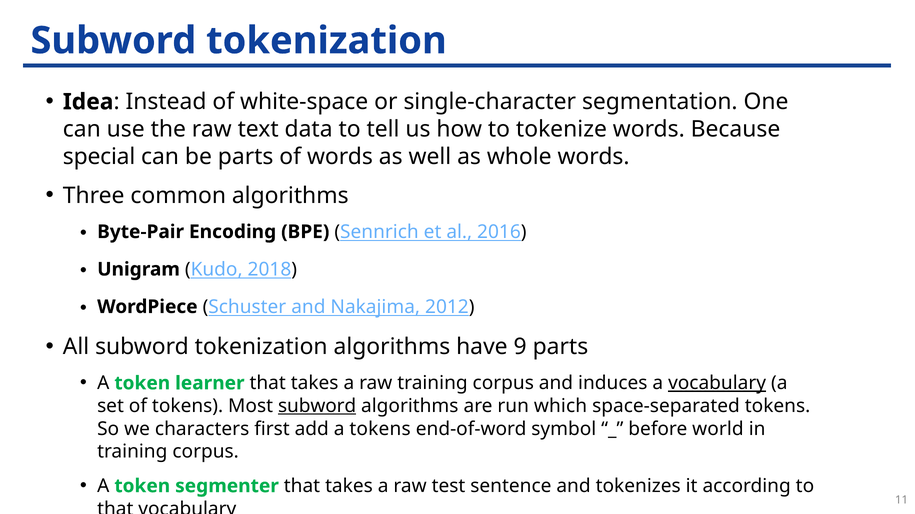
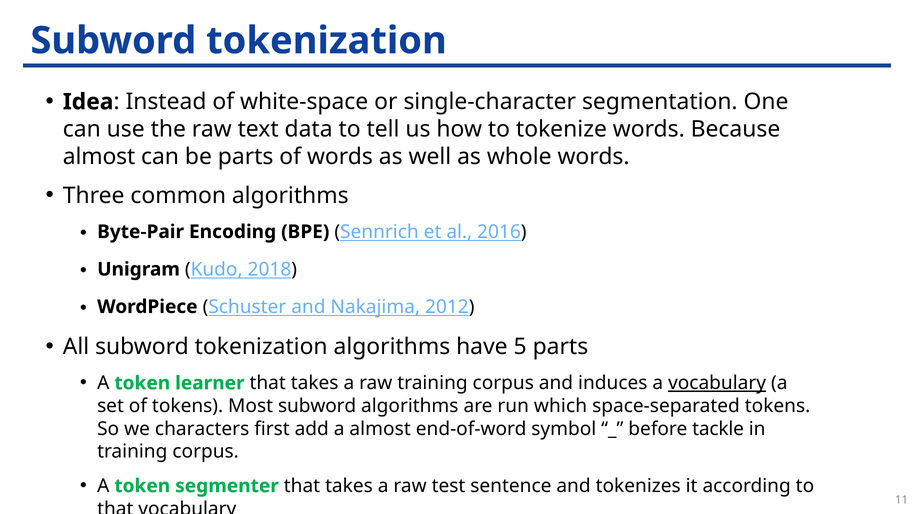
special: special -> almost (99, 157)
9: 9 -> 5 (520, 347)
subword underline: present -> none (317, 406)
a tokens: tokens -> almost (380, 429)
world: world -> tackle (718, 429)
